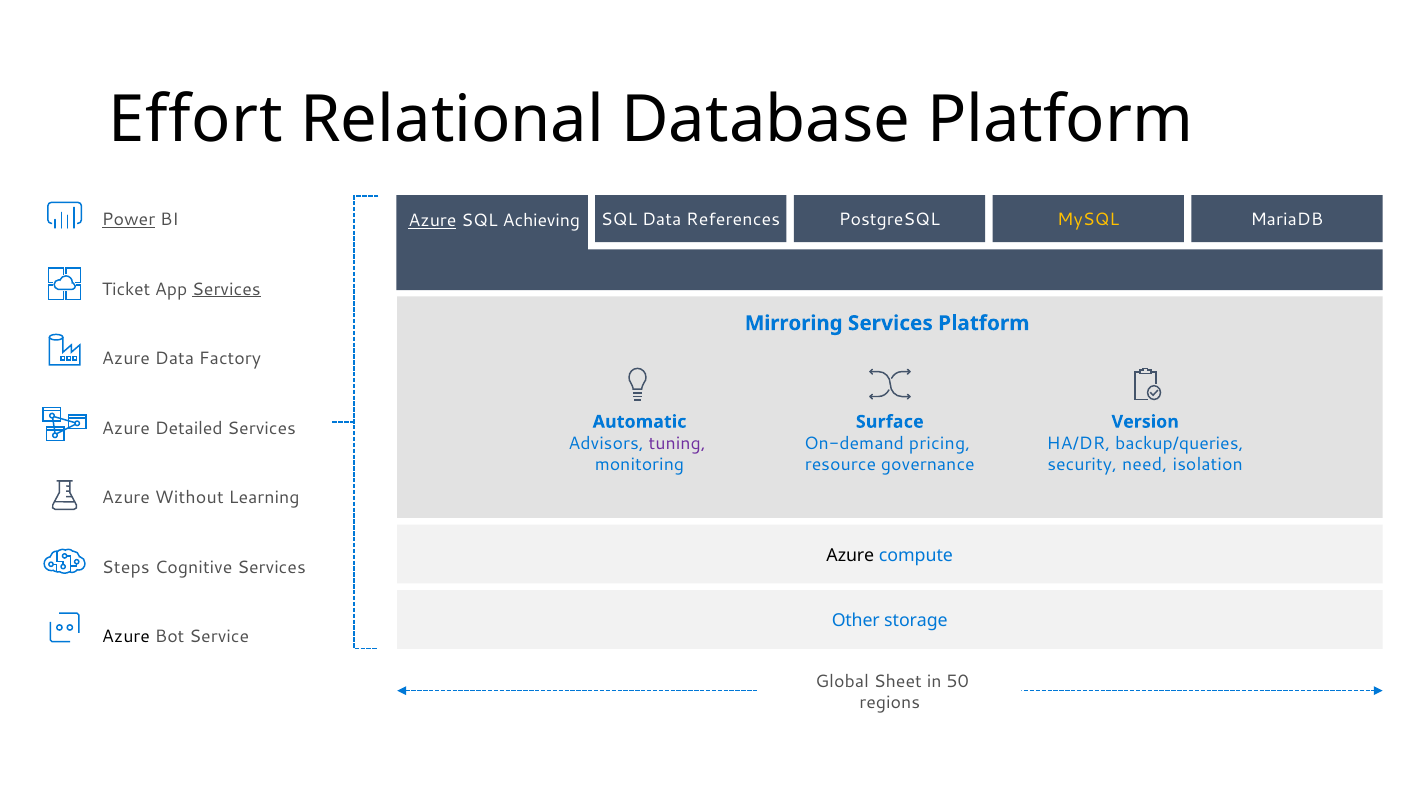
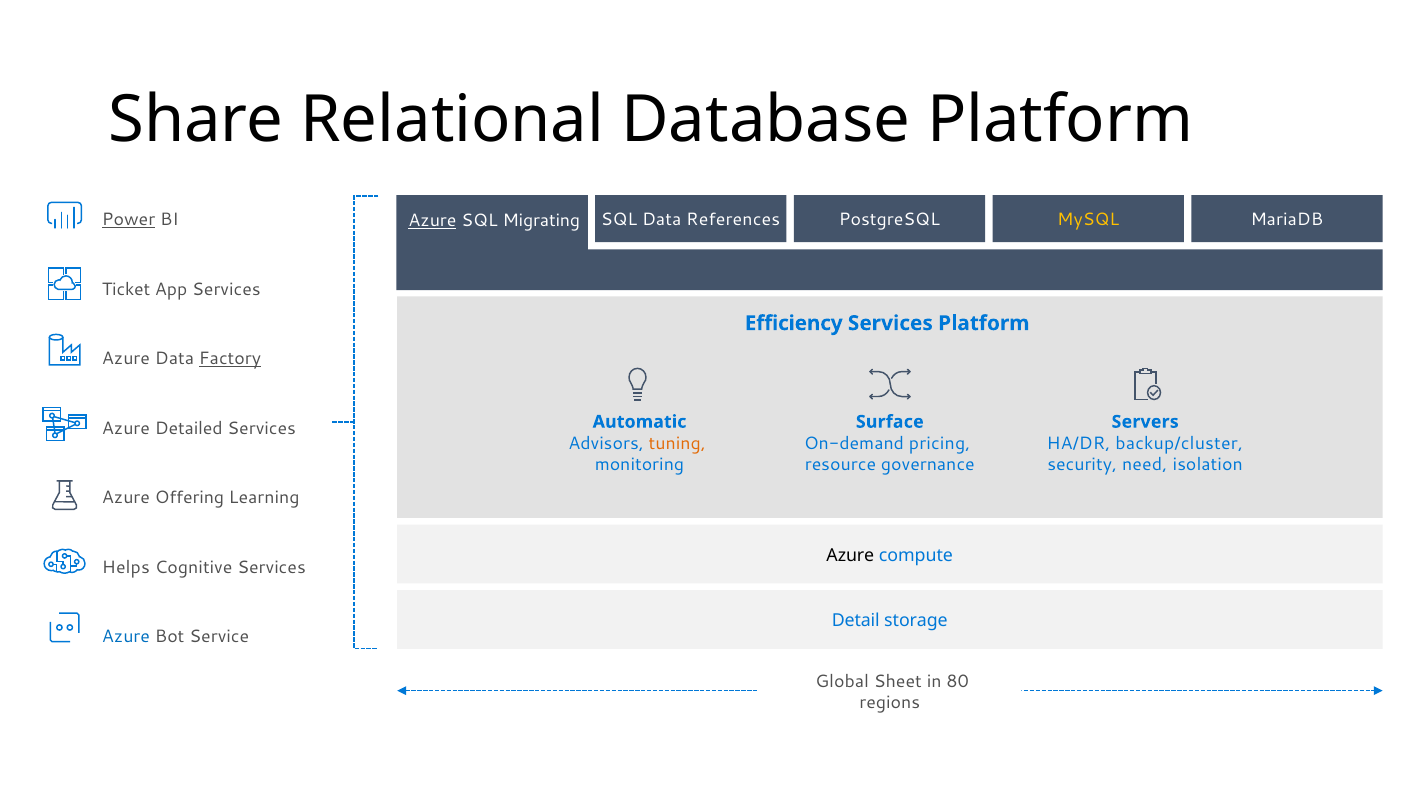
Effort: Effort -> Share (196, 120)
Achieving: Achieving -> Migrating (541, 221)
Services underline: present -> none (226, 289)
Mirroring: Mirroring -> Efficiency (794, 323)
Factory underline: none -> present (230, 358)
Version: Version -> Servers (1145, 422)
tuning colour: purple -> orange (677, 443)
backup/queries: backup/queries -> backup/cluster (1179, 443)
Without: Without -> Offering (189, 497)
Steps: Steps -> Helps (126, 567)
Other: Other -> Detail (856, 620)
Azure colour: black -> blue (126, 636)
50: 50 -> 80 (958, 681)
